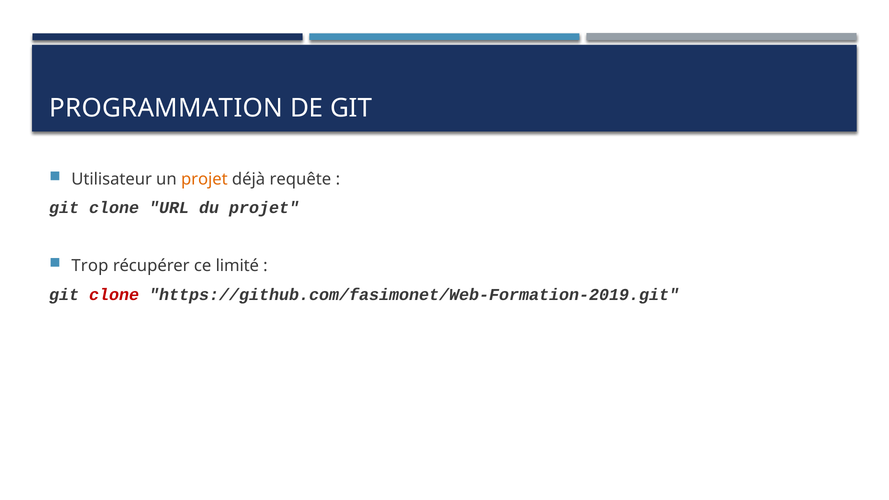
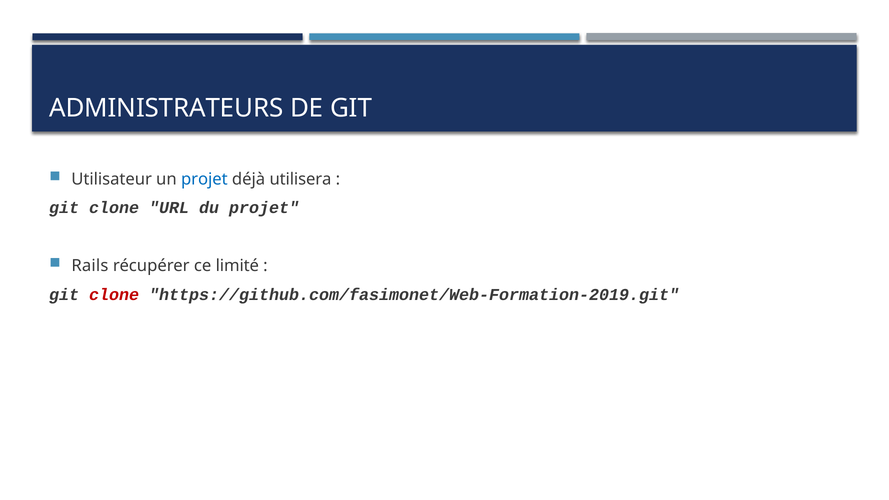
PROGRAMMATION: PROGRAMMATION -> ADMINISTRATEURS (166, 108)
projet colour: orange -> blue (204, 179)
requête: requête -> utilisera (300, 179)
Trop: Trop -> Rails (90, 266)
